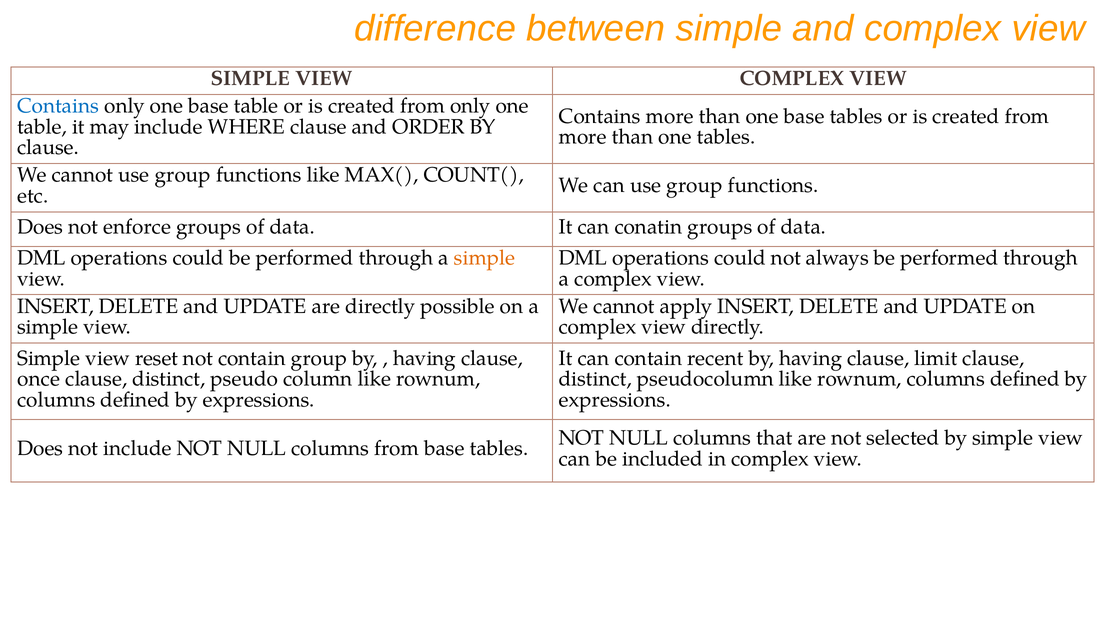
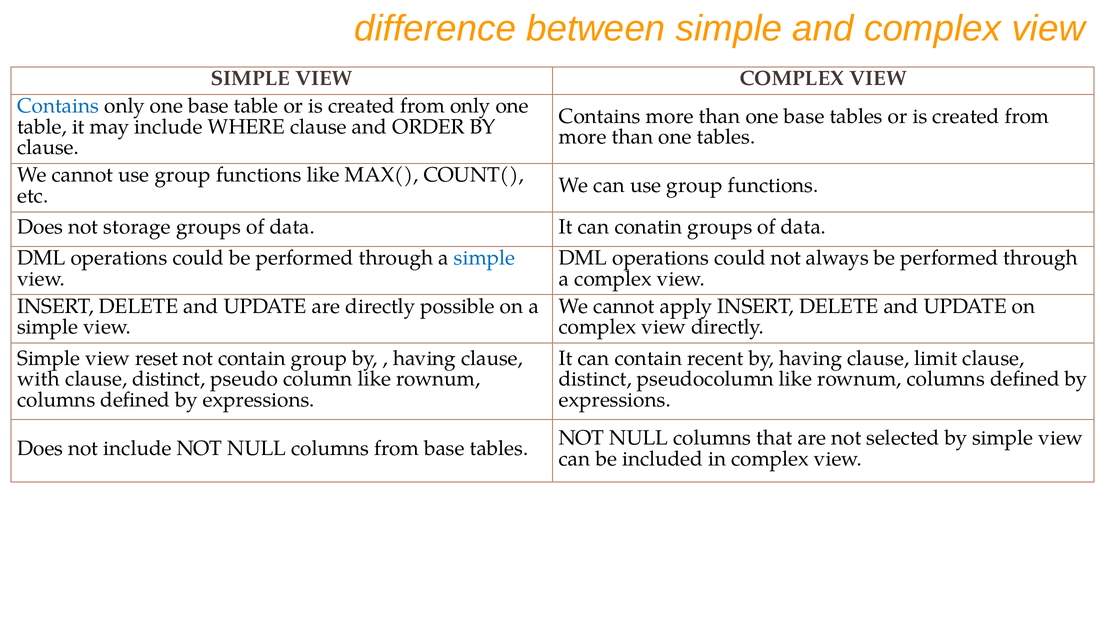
enforce: enforce -> storage (137, 227)
simple colour: orange -> blue (485, 258)
once: once -> with (39, 379)
